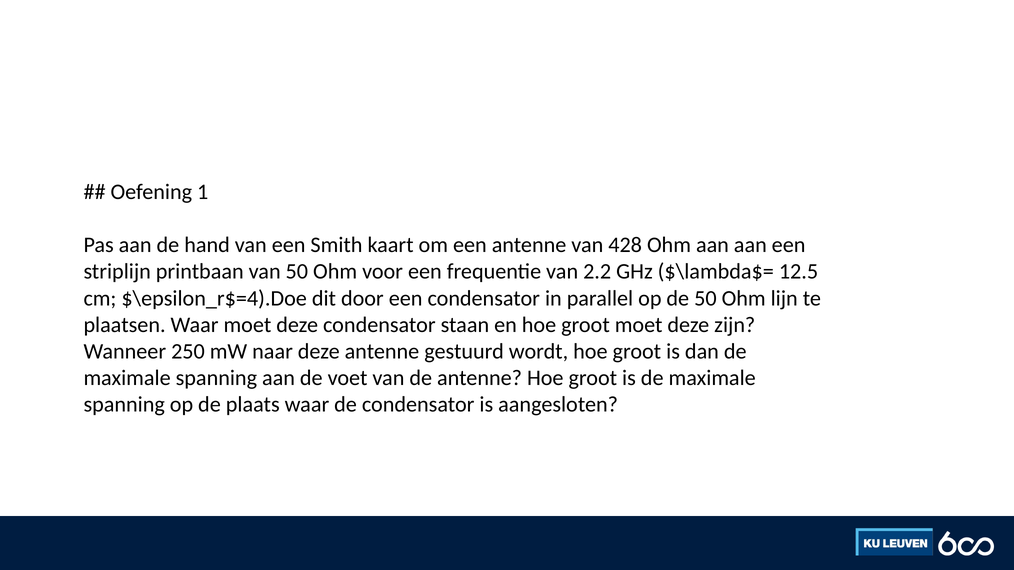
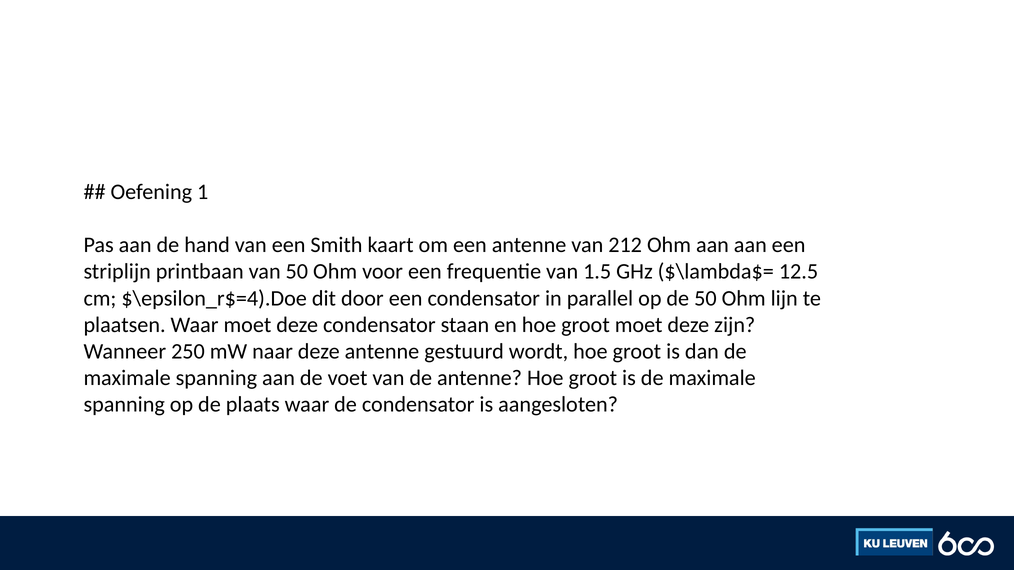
428: 428 -> 212 (625, 245)
2.2: 2.2 -> 1.5 (597, 272)
